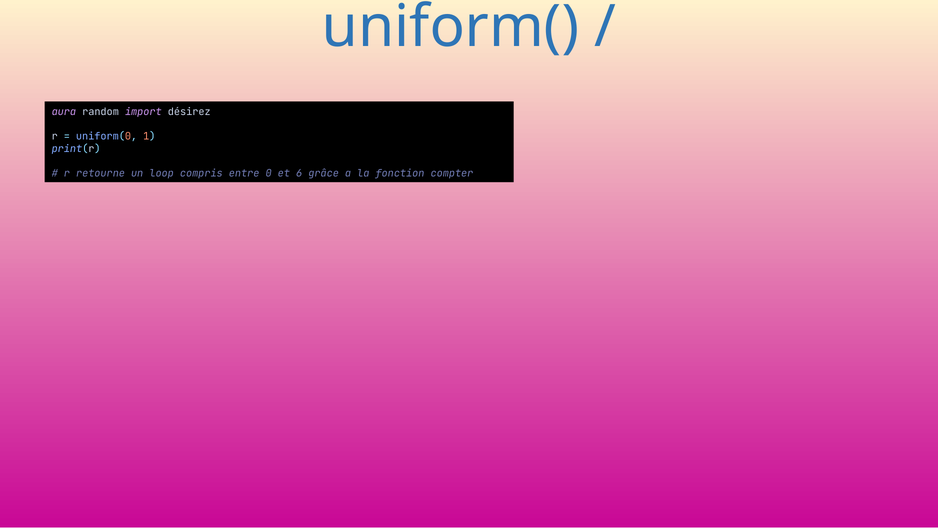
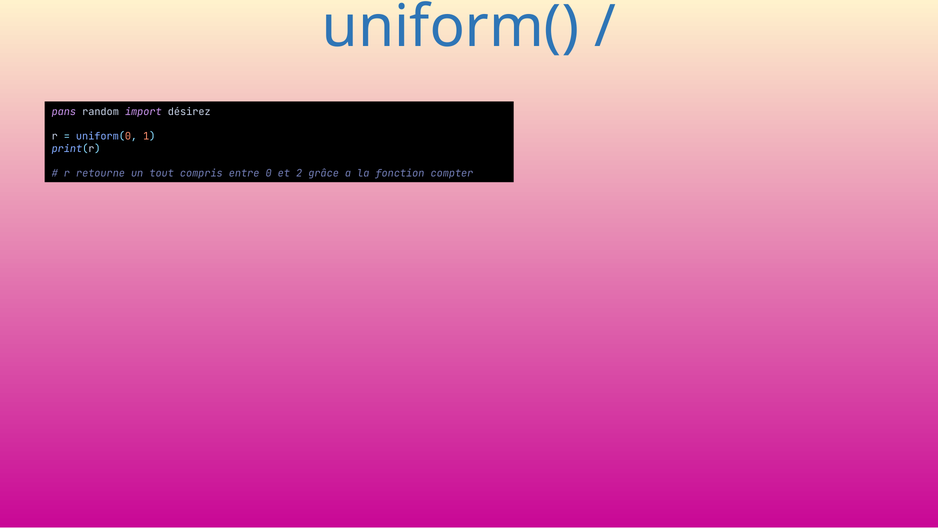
aura: aura -> pans (64, 112)
loop: loop -> tout (162, 173)
6: 6 -> 2 (299, 173)
